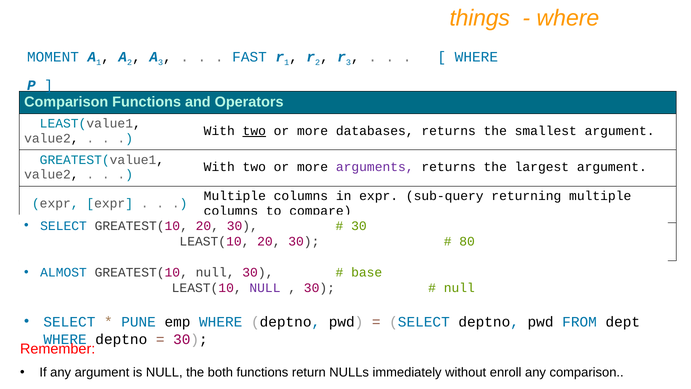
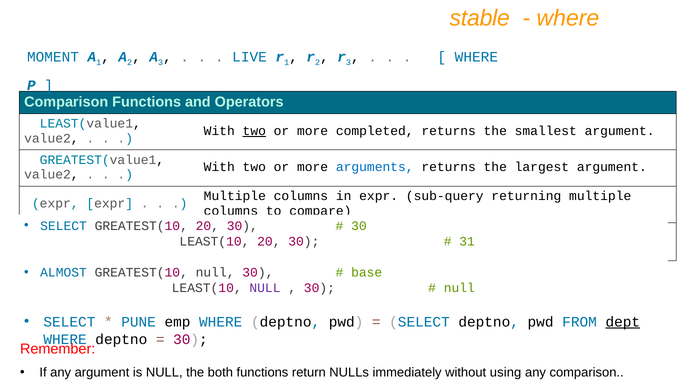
things: things -> stable (480, 18)
FAST: FAST -> LIVE (250, 57)
databases: databases -> completed (375, 131)
arguments colour: purple -> blue (375, 167)
80: 80 -> 31 (467, 241)
dept underline: none -> present (623, 322)
enroll: enroll -> using (506, 372)
